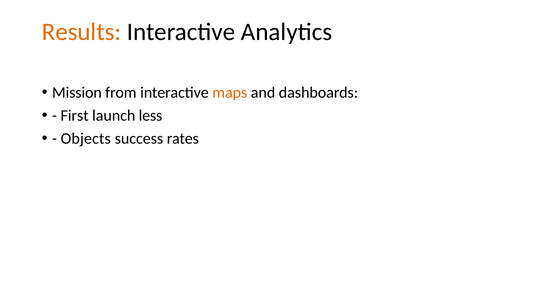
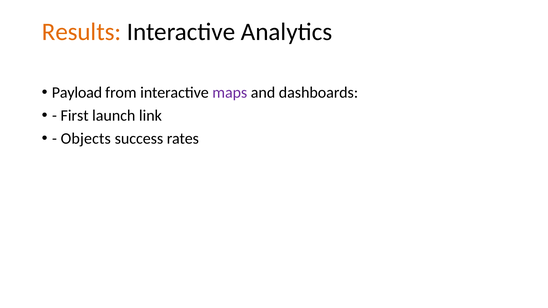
Mission: Mission -> Payload (77, 93)
maps colour: orange -> purple (230, 93)
less: less -> link (150, 116)
